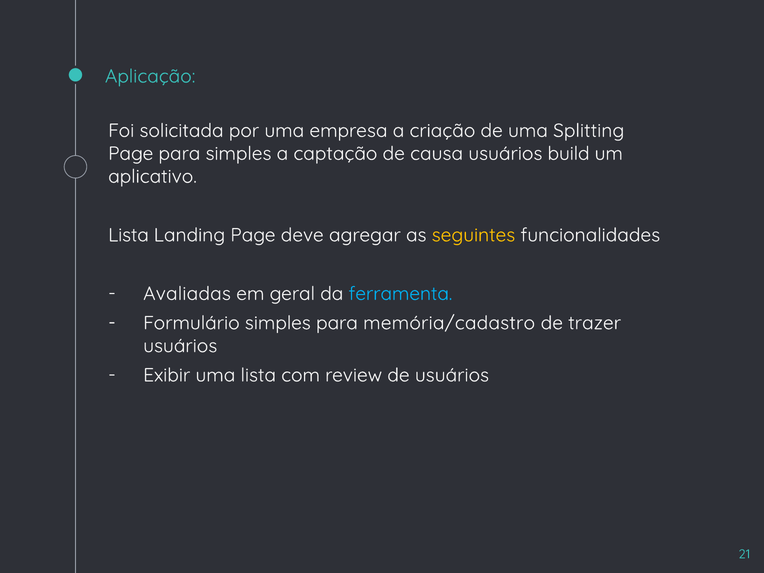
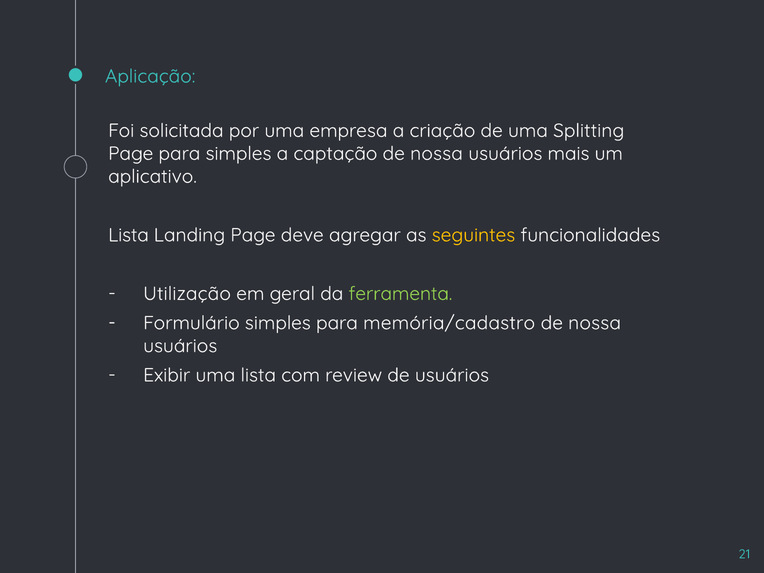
captação de causa: causa -> nossa (436, 154)
build: build -> mais (568, 154)
Avaliadas: Avaliadas -> Utilização (187, 294)
ferramenta colour: light blue -> light green (400, 294)
trazer: trazer -> nossa (595, 323)
